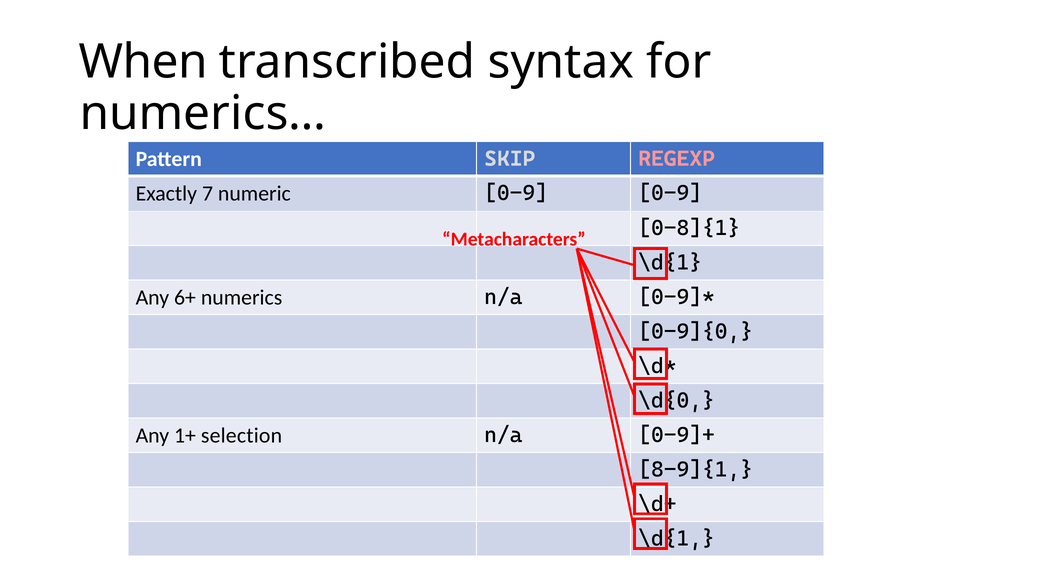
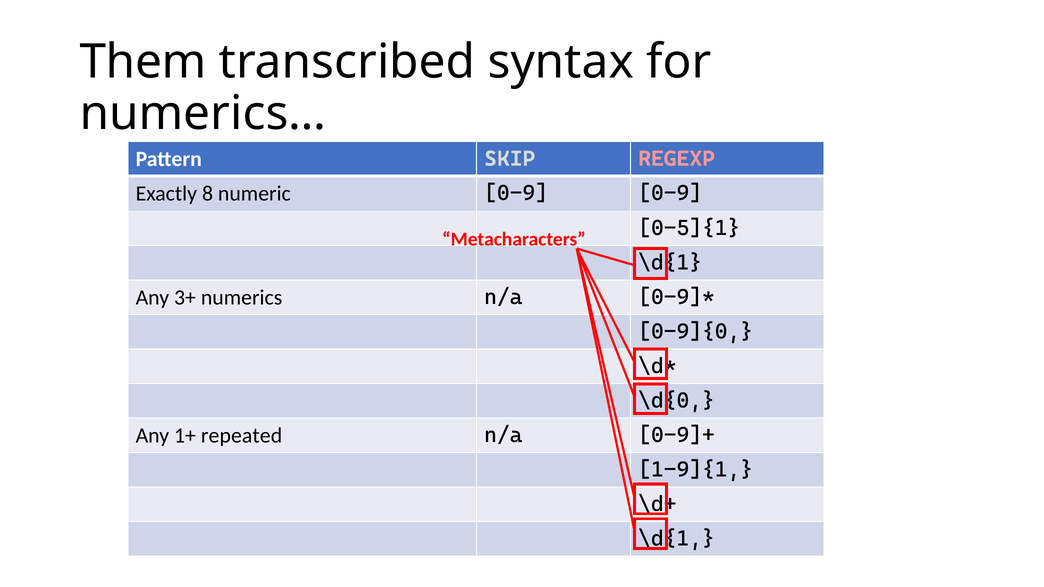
When: When -> Them (143, 62)
7: 7 -> 8 (208, 194)
0-8]{1: 0-8]{1 -> 0-5]{1 (689, 228)
6+: 6+ -> 3+ (185, 298)
selection: selection -> repeated (242, 436)
8-9]{1: 8-9]{1 -> 1-9]{1 (696, 470)
